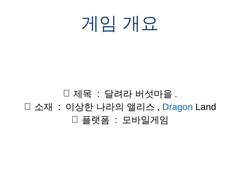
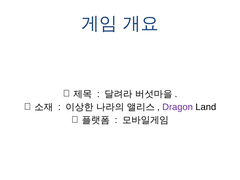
Dragon colour: blue -> purple (178, 107)
